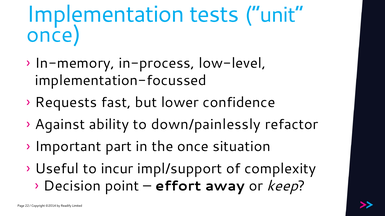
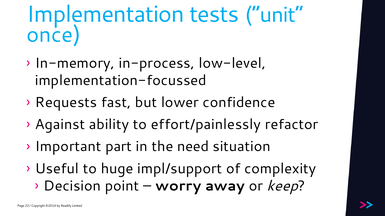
down/painlessly: down/painlessly -> effort/painlessly (206, 125)
the once: once -> need (193, 147)
incur: incur -> huge (117, 169)
effort: effort -> worry (178, 186)
